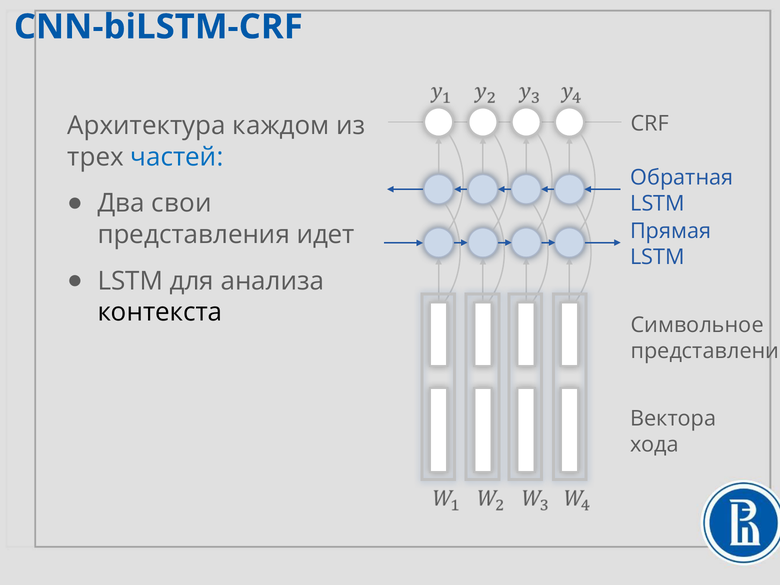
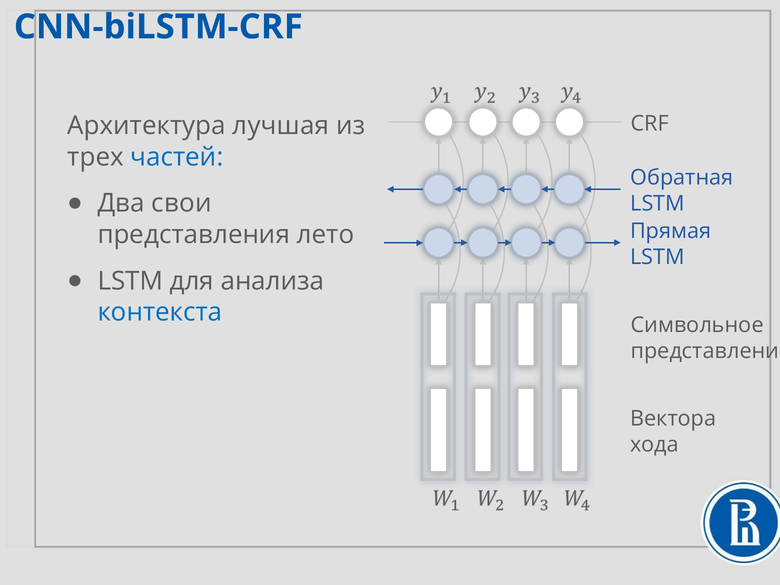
каждом: каждом -> лучшая (281, 126)
идет: идет -> лето (326, 235)
контекста colour: black -> blue (160, 312)
